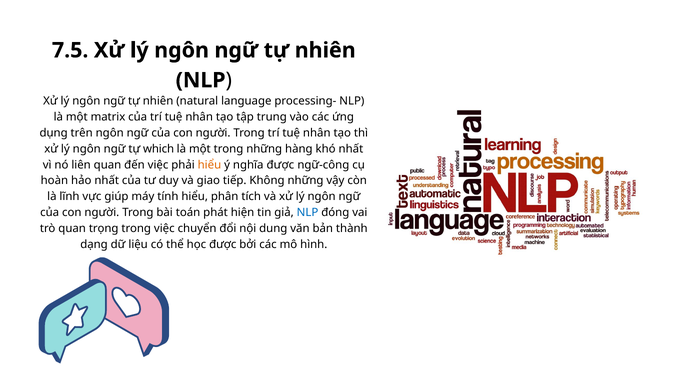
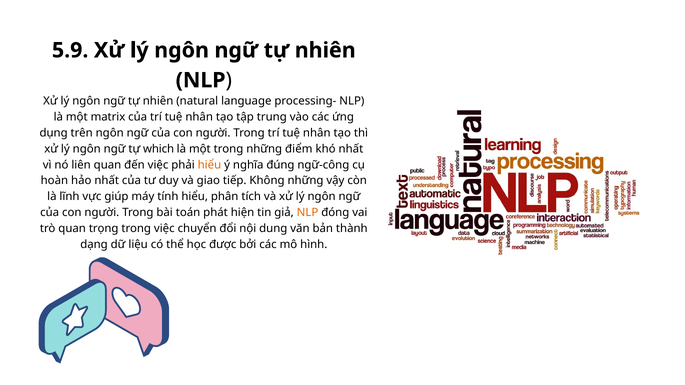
7.5: 7.5 -> 5.9 (70, 50)
hàng: hàng -> điểm (299, 149)
nghĩa được: được -> đúng (280, 165)
NLP colour: blue -> orange (307, 213)
